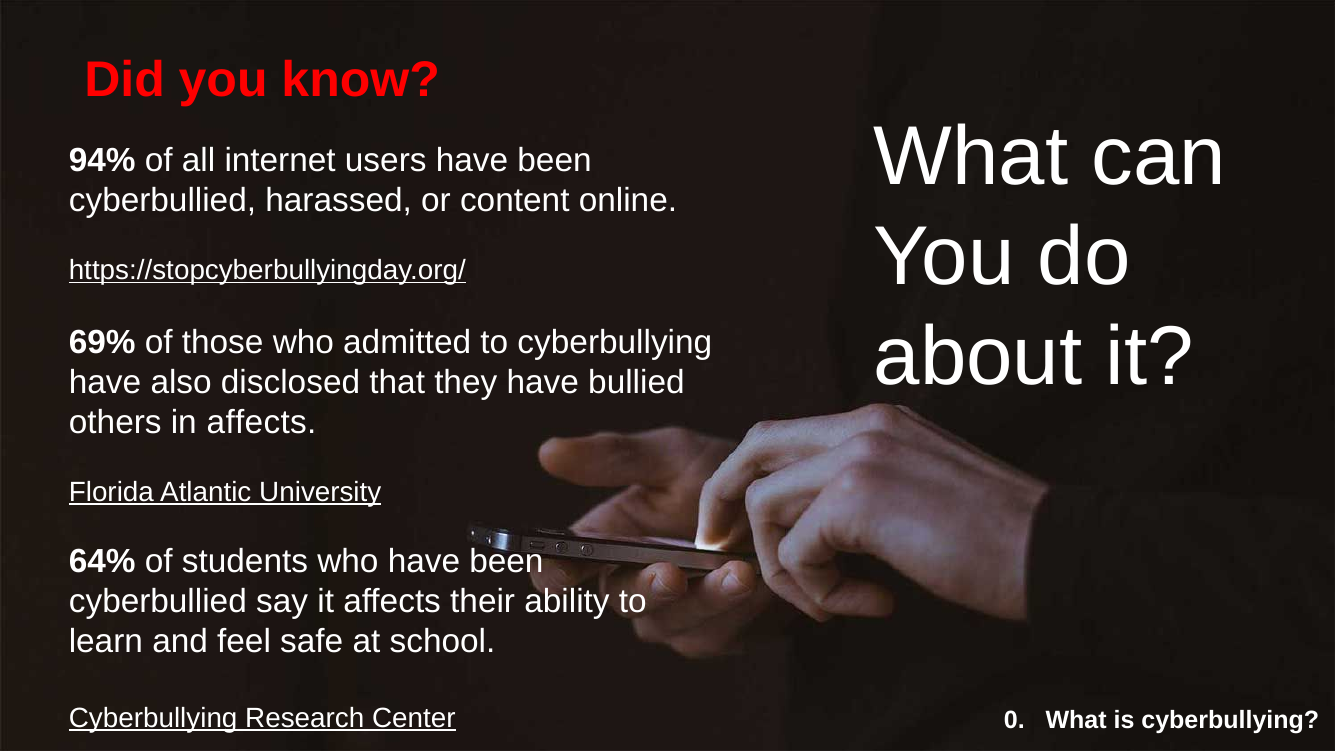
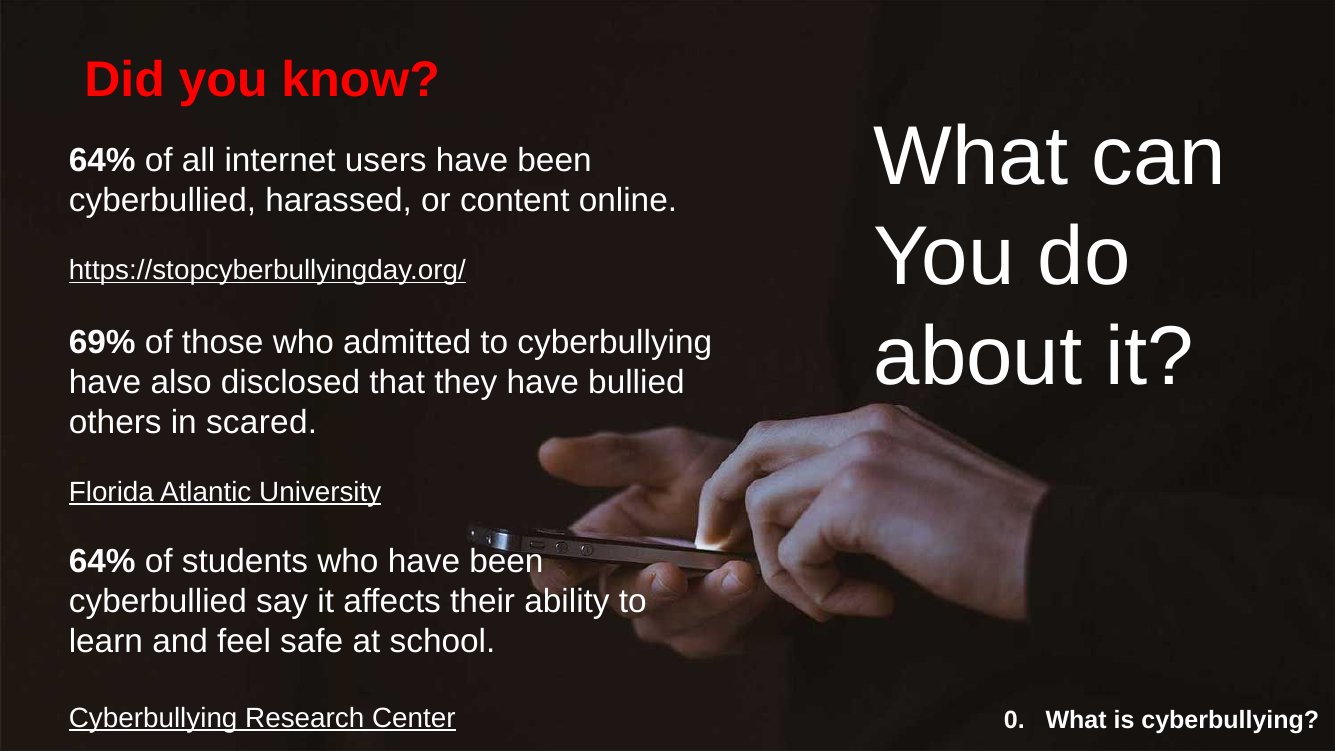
94%: 94% -> 64% (102, 161)
in affects: affects -> scared (262, 422)
